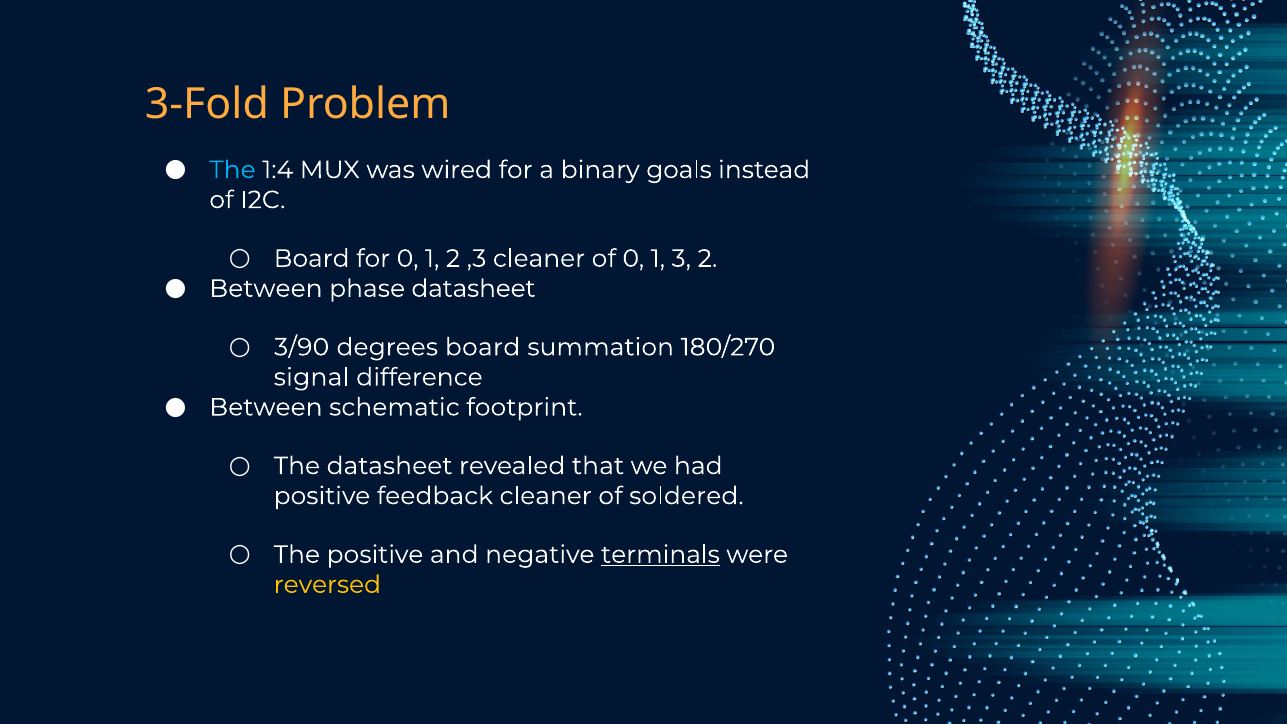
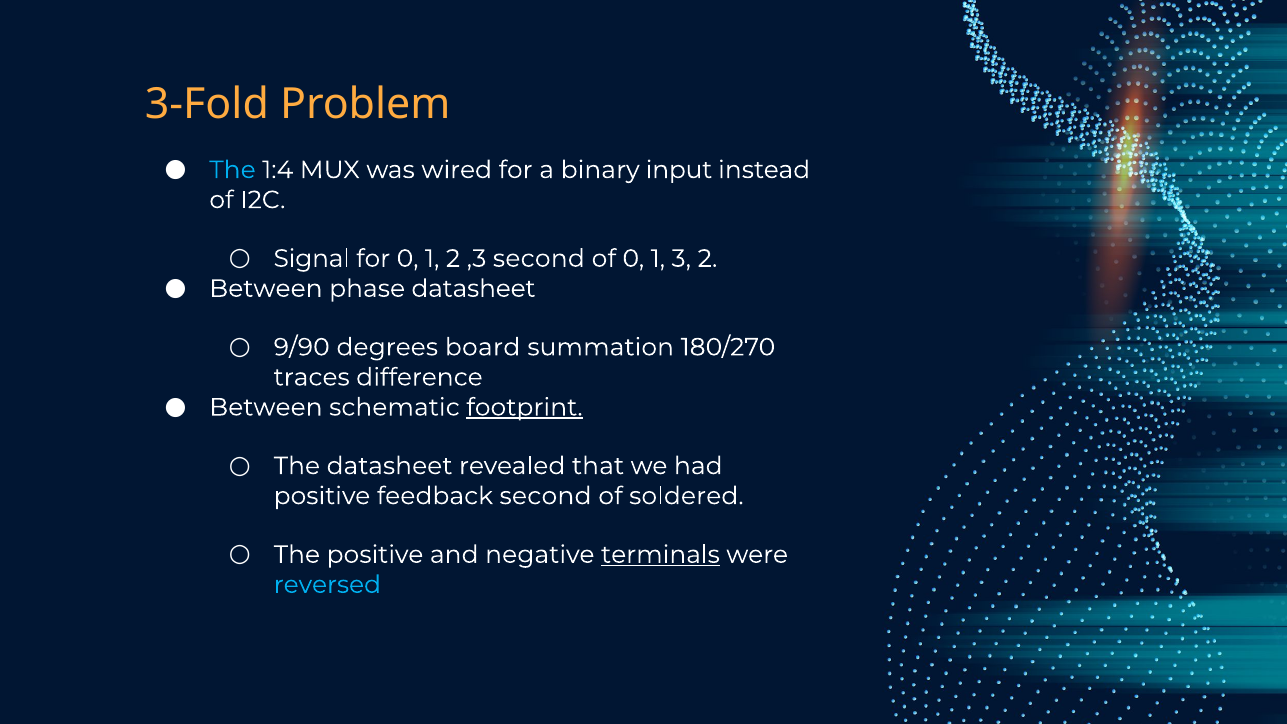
goals: goals -> input (679, 170)
Board: Board -> Signal (312, 259)
,3 cleaner: cleaner -> second (539, 259)
3/90: 3/90 -> 9/90 (302, 347)
signal: signal -> traces (312, 377)
footprint underline: none -> present (524, 407)
feedback cleaner: cleaner -> second (546, 496)
reversed colour: yellow -> light blue (327, 585)
